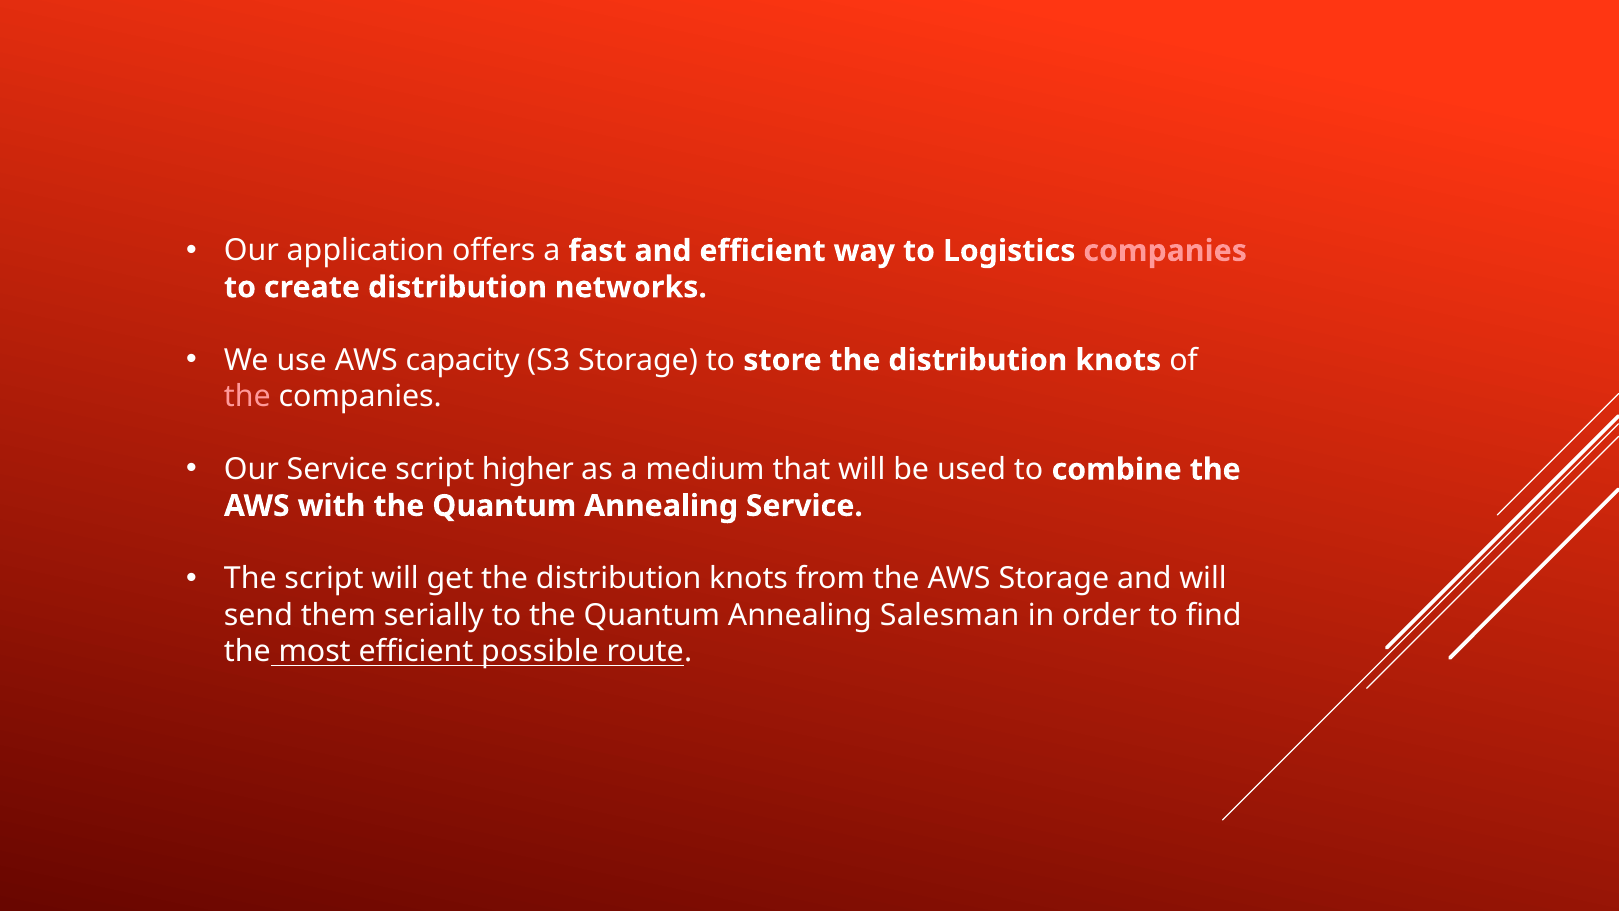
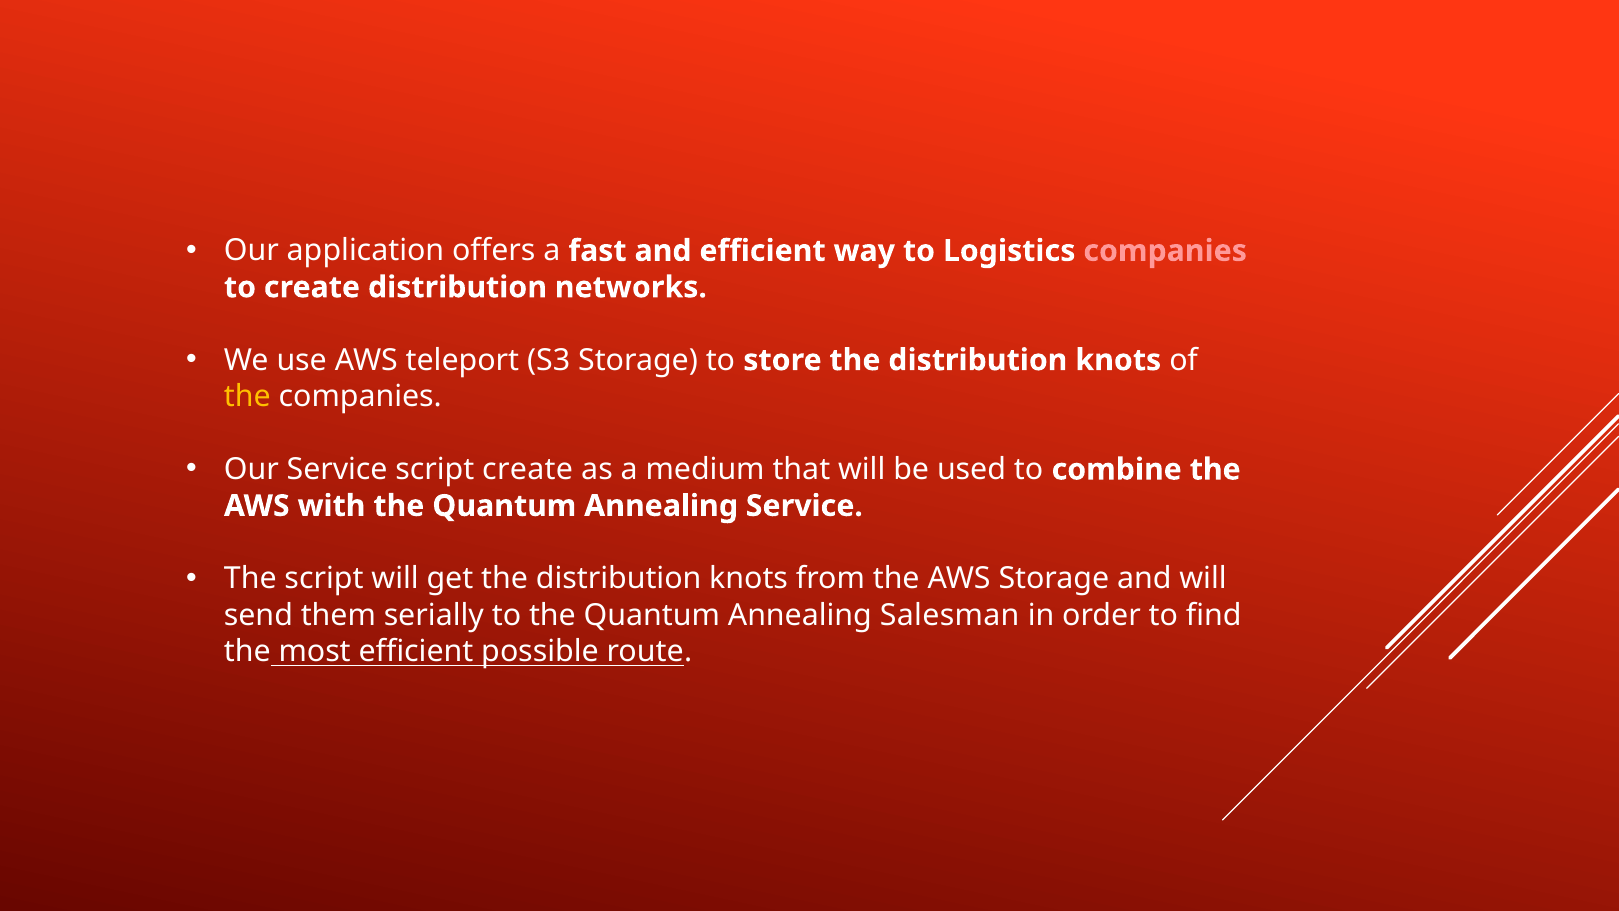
capacity: capacity -> teleport (462, 360)
the colour: pink -> yellow (247, 397)
script higher: higher -> create (528, 469)
